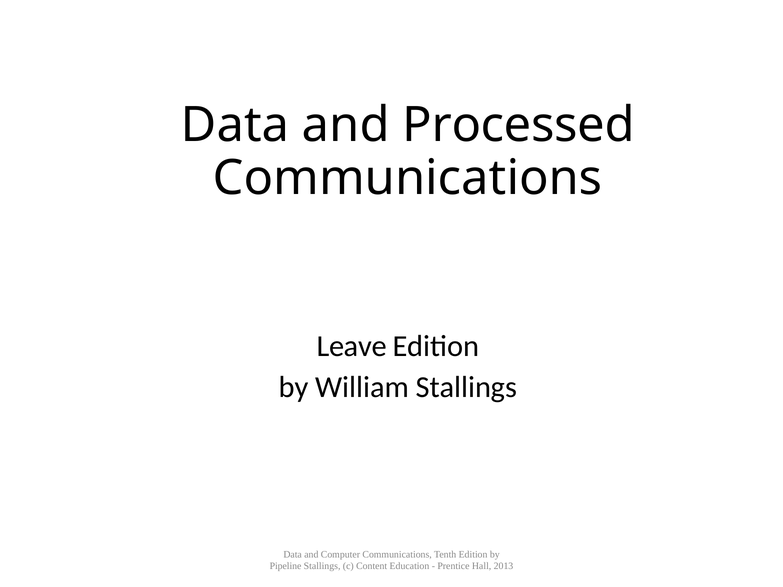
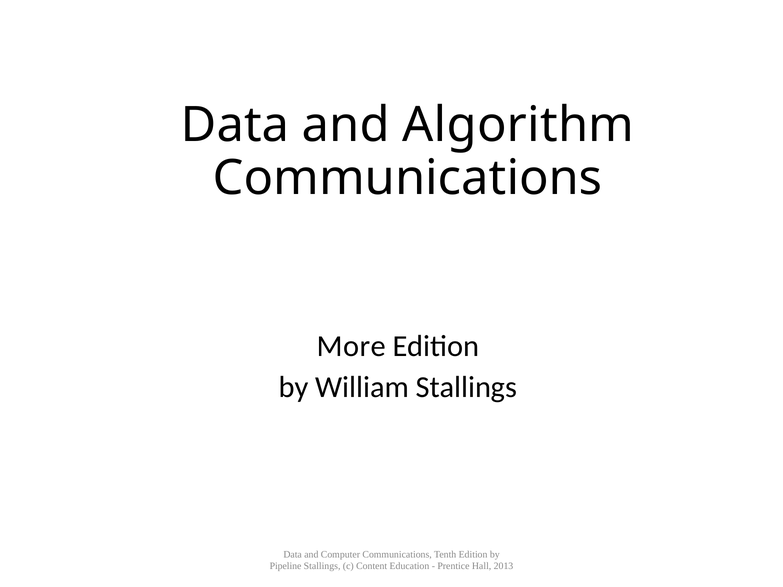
Processed: Processed -> Algorithm (518, 125)
Leave: Leave -> More (351, 346)
